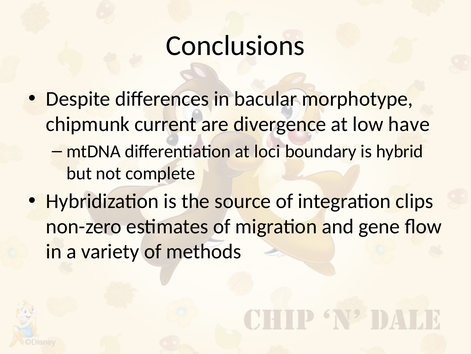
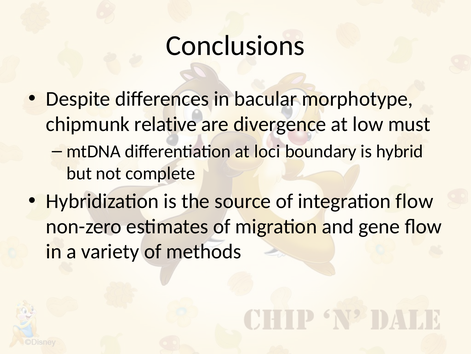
current: current -> relative (166, 124)
have: have -> must (409, 124)
integration clips: clips -> flow (414, 201)
